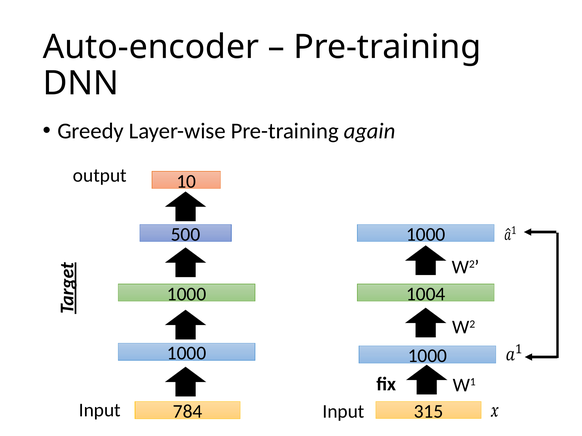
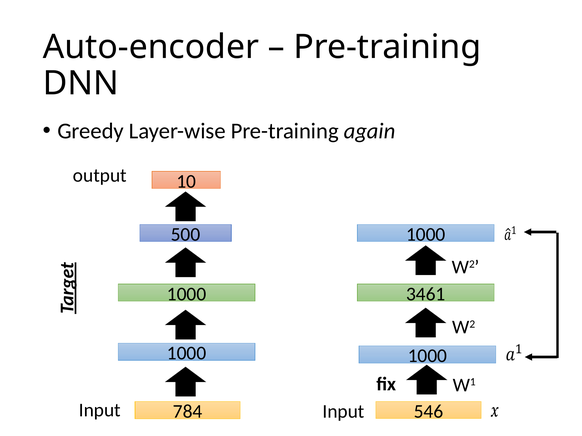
1004: 1004 -> 3461 (426, 294)
315: 315 -> 546 (429, 412)
